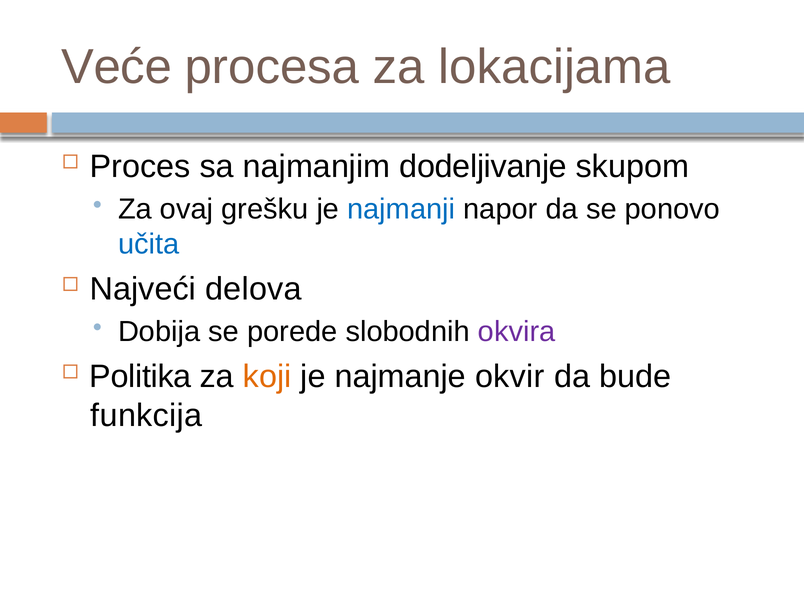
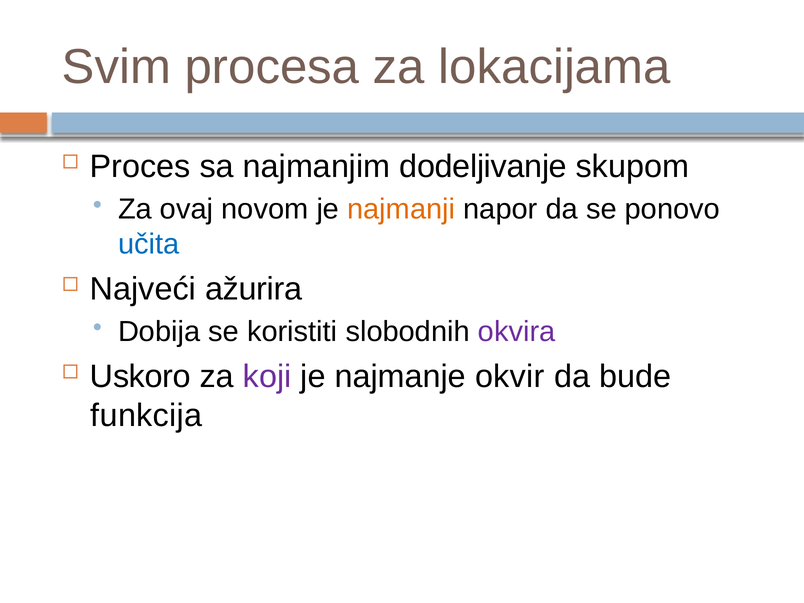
Veće: Veće -> Svim (116, 67)
grešku: grešku -> novom (265, 209)
najmanji colour: blue -> orange (401, 209)
delova: delova -> ažurira (254, 289)
porede: porede -> koristiti (292, 332)
Politika: Politika -> Uskoro (140, 376)
koji colour: orange -> purple (267, 376)
